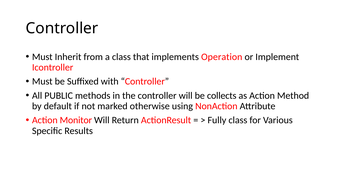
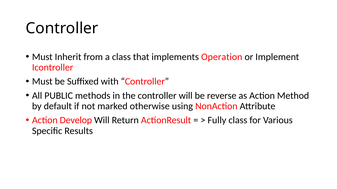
collects: collects -> reverse (222, 96)
Monitor: Monitor -> Develop (76, 121)
